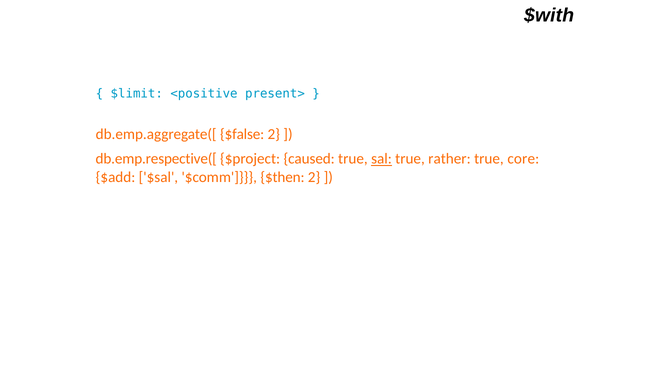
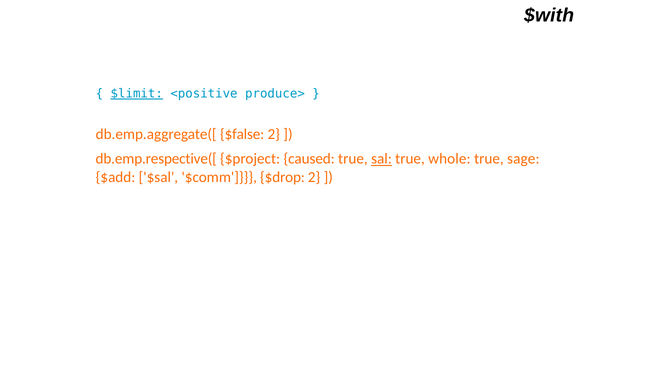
$limit underline: none -> present (137, 93)
present>: present> -> produce> (275, 93)
rather: rather -> whole (449, 159)
core: core -> sage (523, 159)
$then: $then -> $drop (283, 177)
